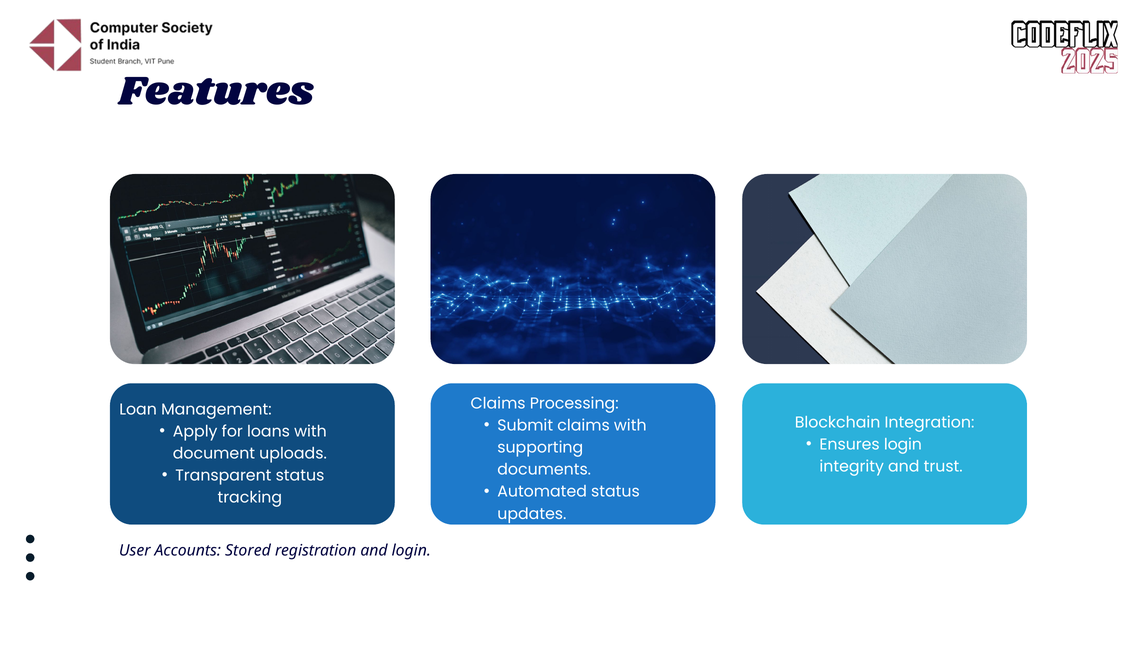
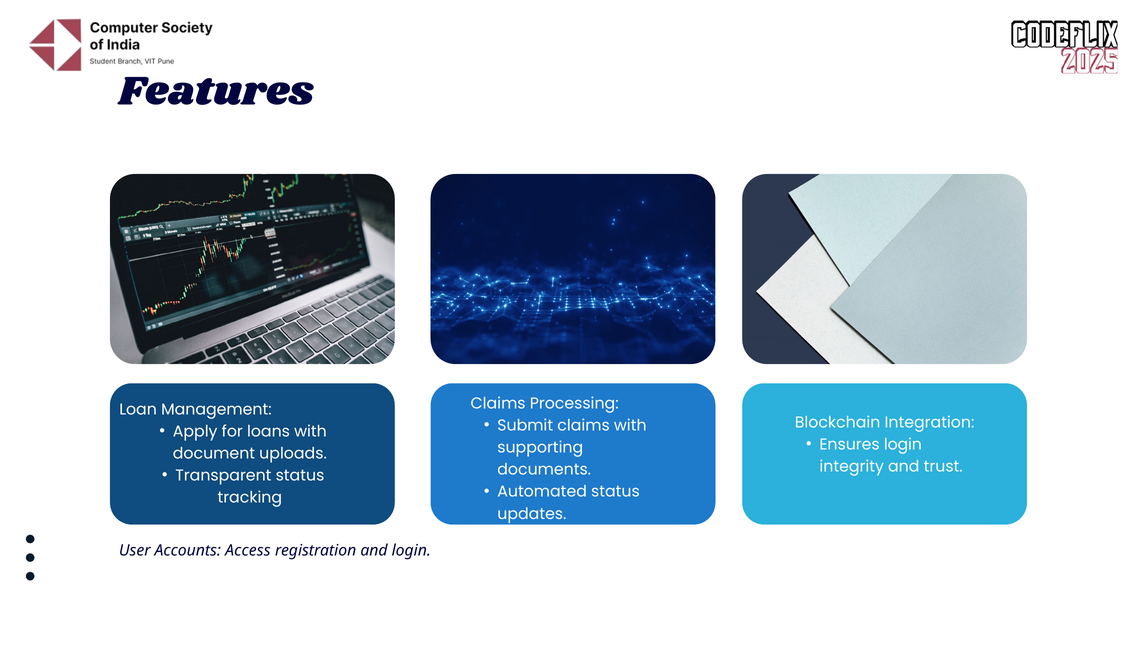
Stored: Stored -> Access (248, 550)
